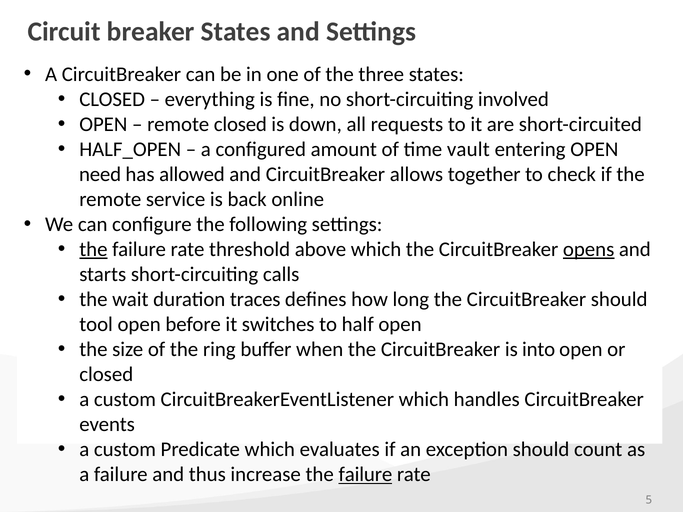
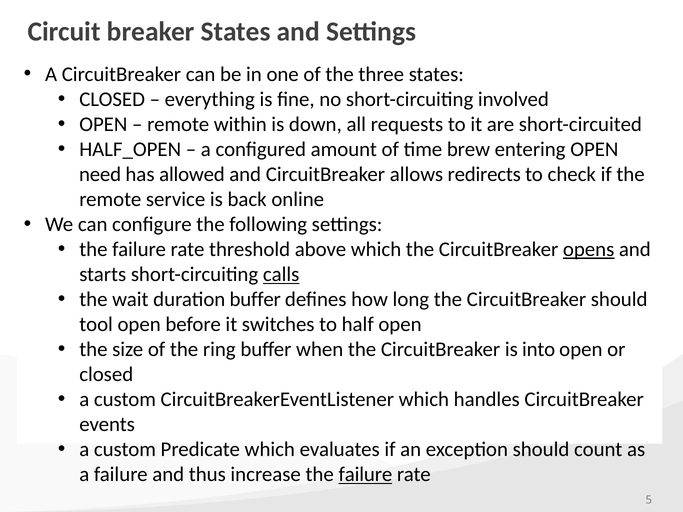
remote closed: closed -> within (240, 124)
vault: vault -> brew (468, 149)
together: together -> redirects (484, 174)
the underline: present -> none (93, 250)
calls underline: none -> present (281, 275)
duration traces: traces -> buffer (255, 300)
